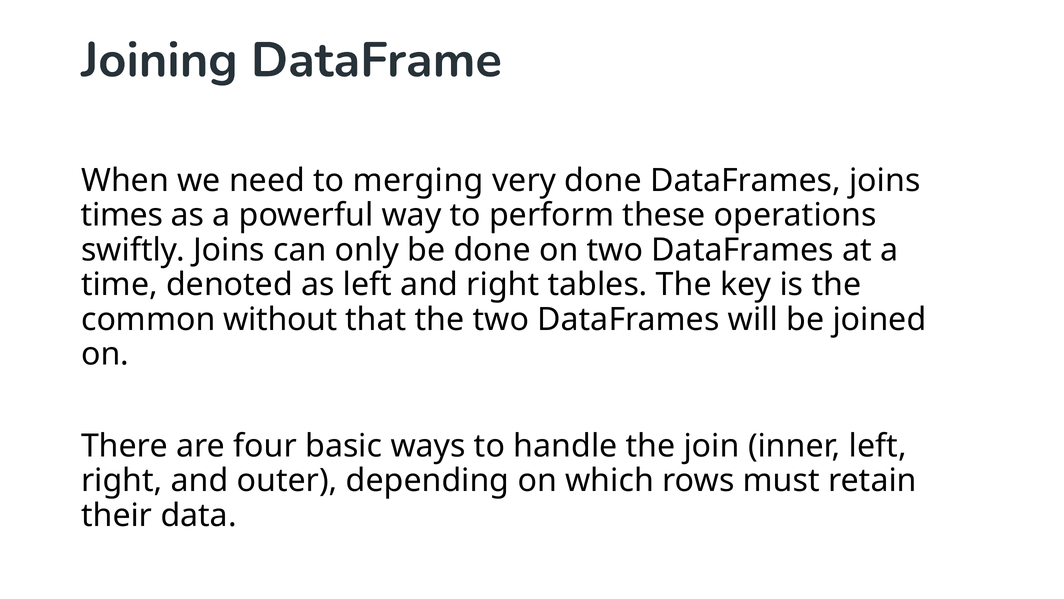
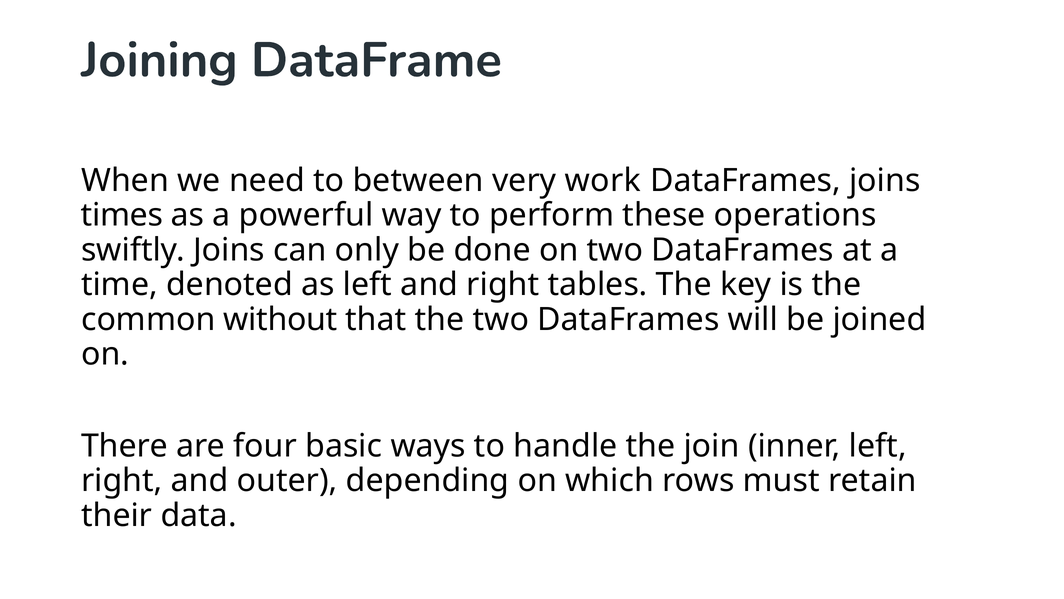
merging: merging -> between (418, 180)
very done: done -> work (603, 180)
